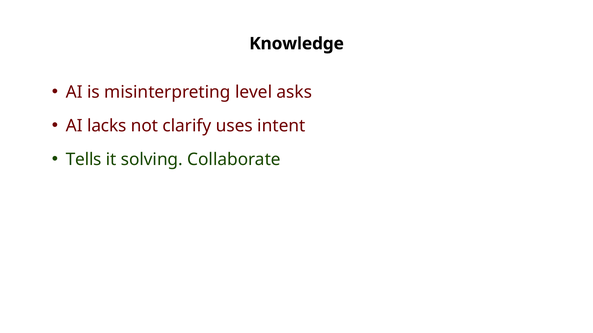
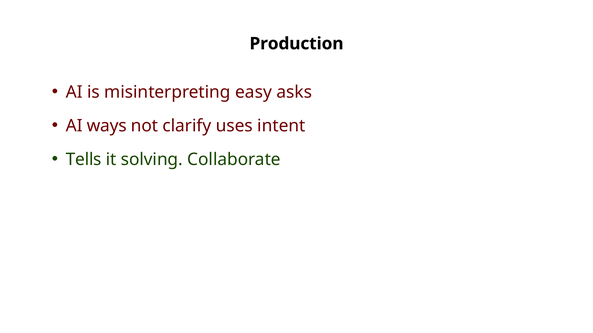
Knowledge: Knowledge -> Production (297, 44)
level: level -> easy (254, 92)
lacks: lacks -> ways (107, 126)
